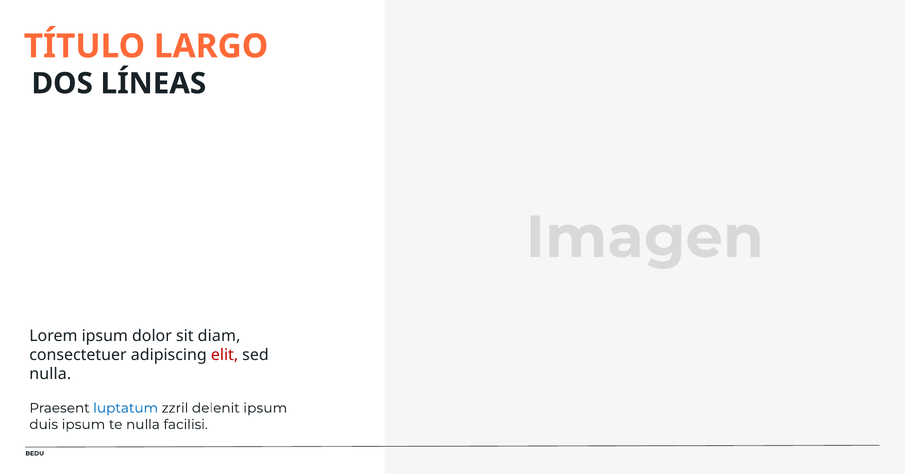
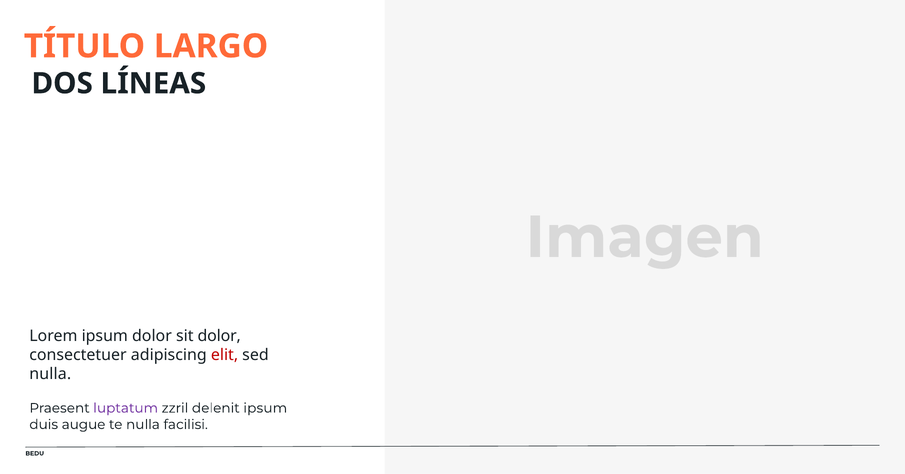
sit diam: diam -> dolor (219, 336)
luptatum colour: blue -> purple (126, 408)
duis ipsum: ipsum -> augue (84, 425)
